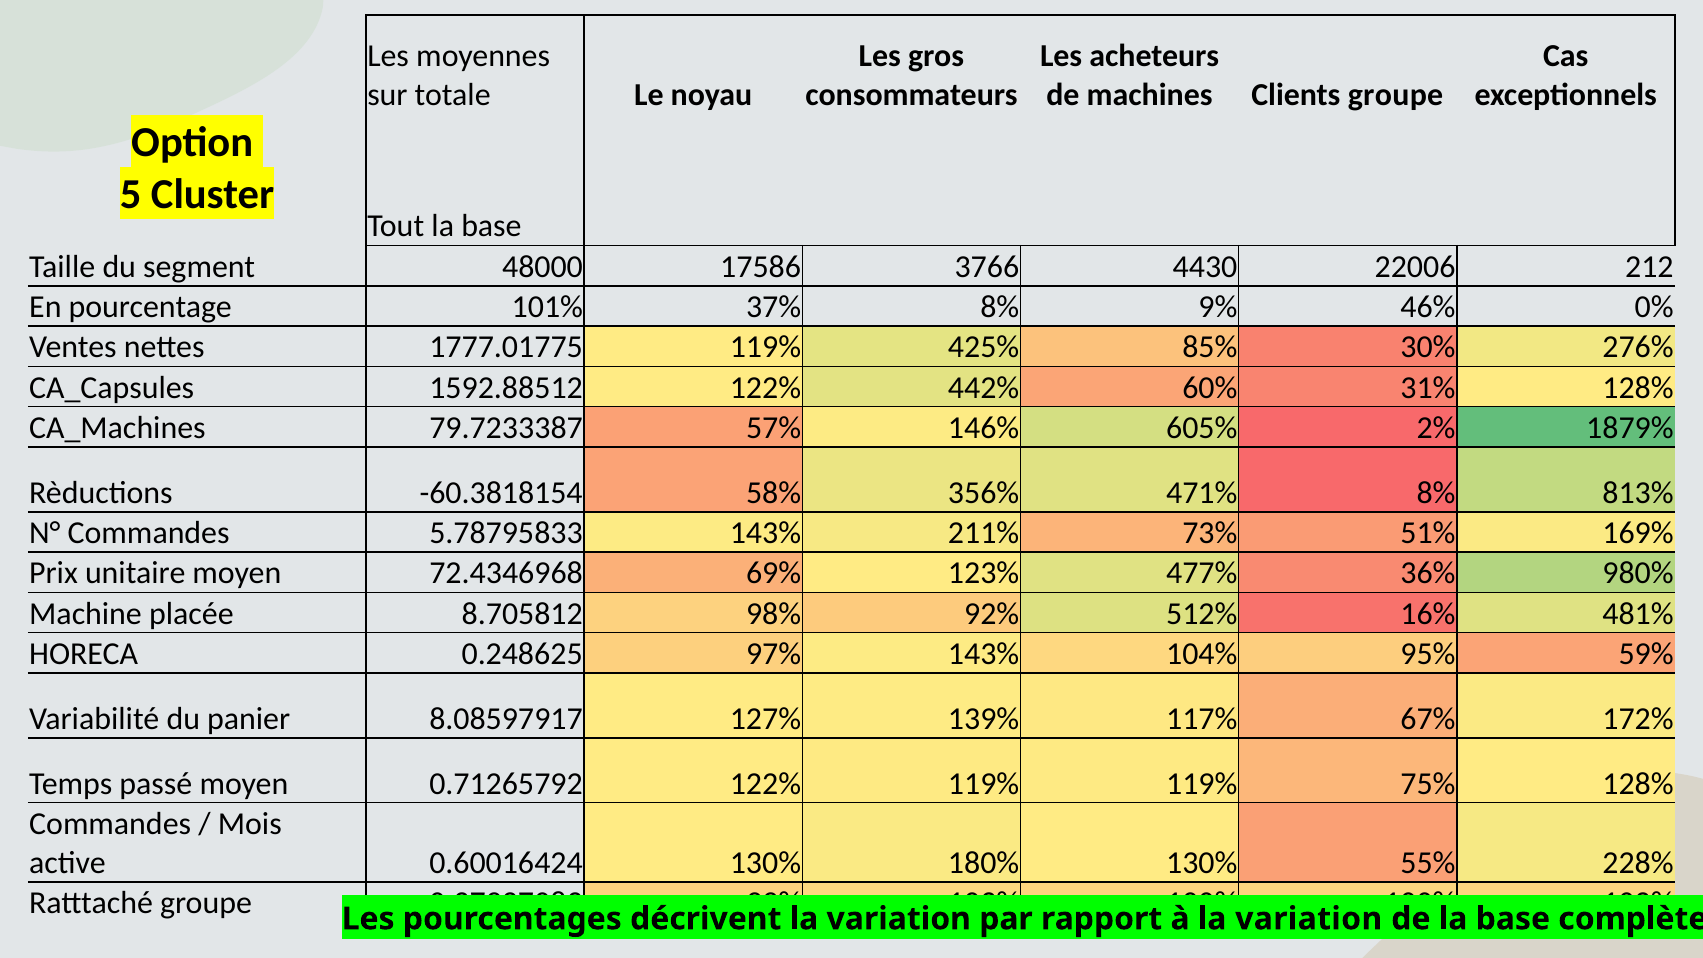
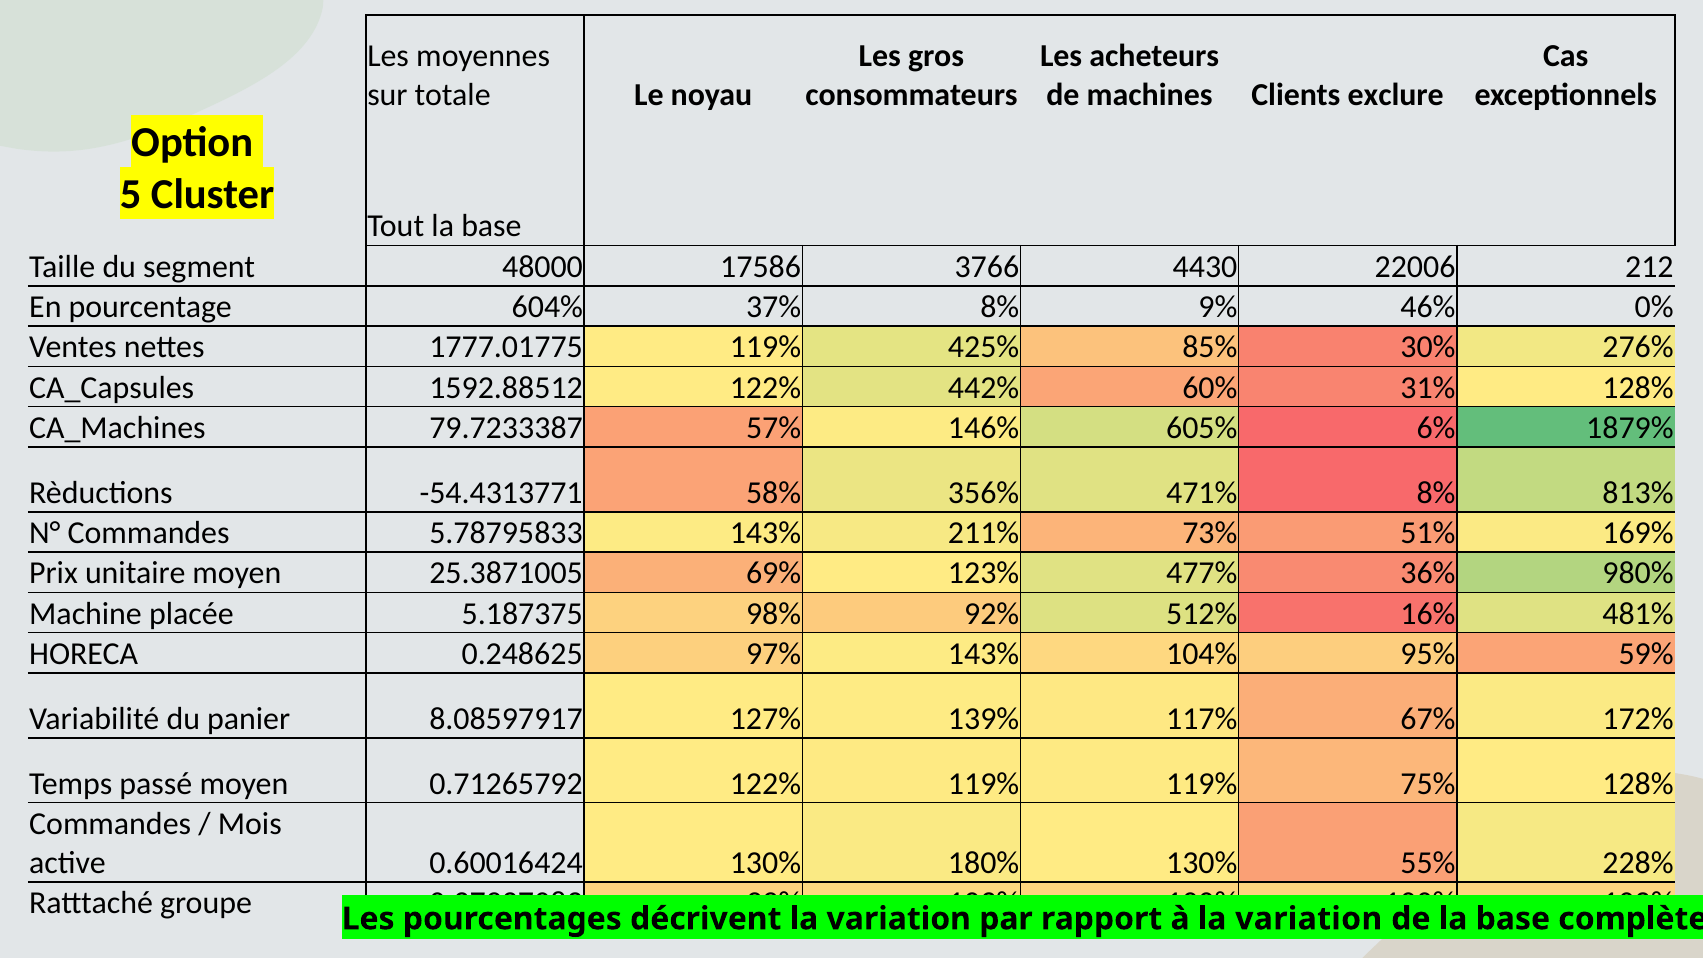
Clients groupe: groupe -> exclure (1396, 95)
101%: 101% -> 604% (547, 307)
2%: 2% -> 6% (1436, 428)
-60.3818154: -60.3818154 -> -54.4313771 (501, 493)
72.4346968: 72.4346968 -> 25.3871005 (506, 573)
8.705812: 8.705812 -> 5.187375 (522, 613)
